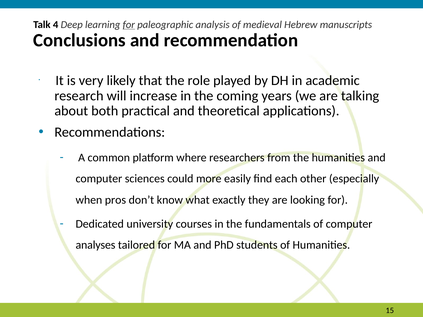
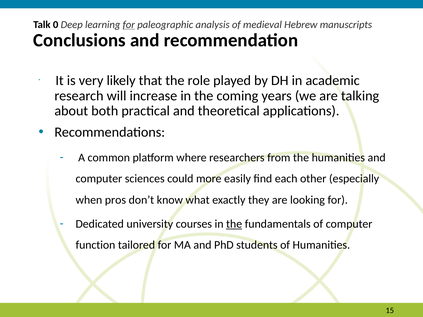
4: 4 -> 0 (56, 25)
the underline: none -> present (234, 224)
analyses: analyses -> function (95, 245)
